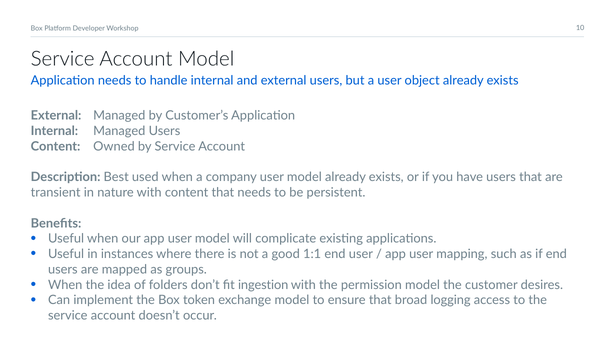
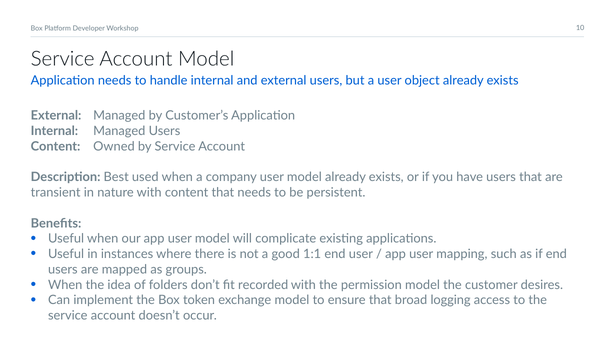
ingestion: ingestion -> recorded (263, 285)
